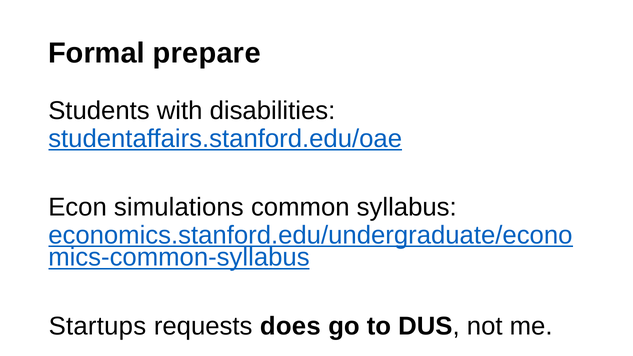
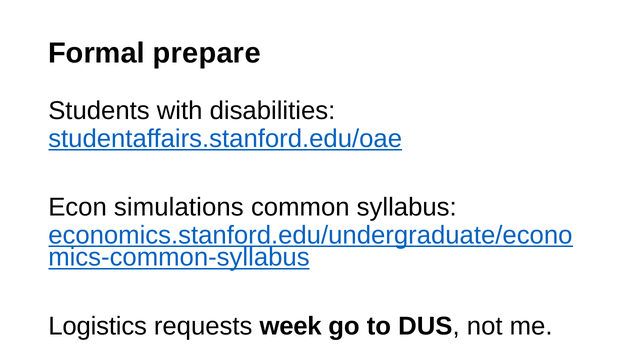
Startups: Startups -> Logistics (98, 326)
does: does -> week (291, 326)
